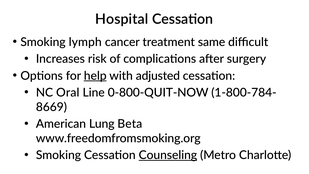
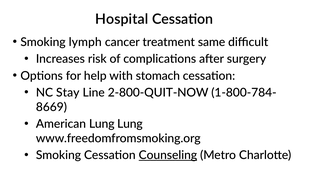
help underline: present -> none (95, 76)
adjusted: adjusted -> stomach (158, 76)
Oral: Oral -> Stay (68, 93)
0-800-QUIT-NOW: 0-800-QUIT-NOW -> 2-800-QUIT-NOW (158, 93)
Lung Beta: Beta -> Lung (130, 124)
